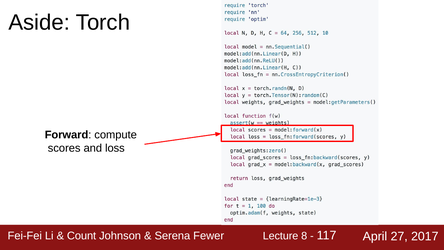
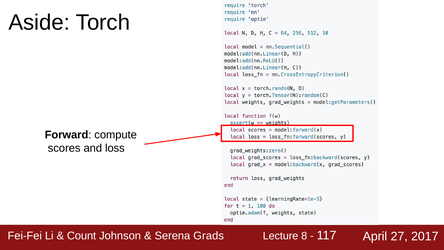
Fewer: Fewer -> Grads (209, 236)
